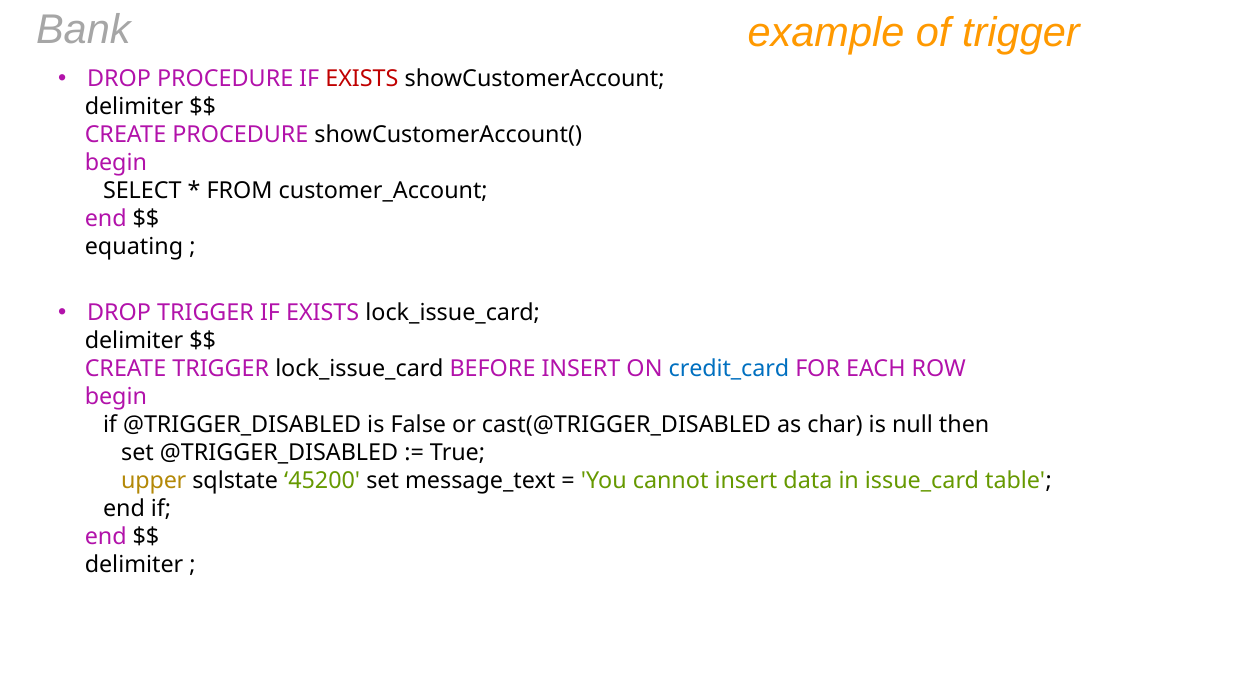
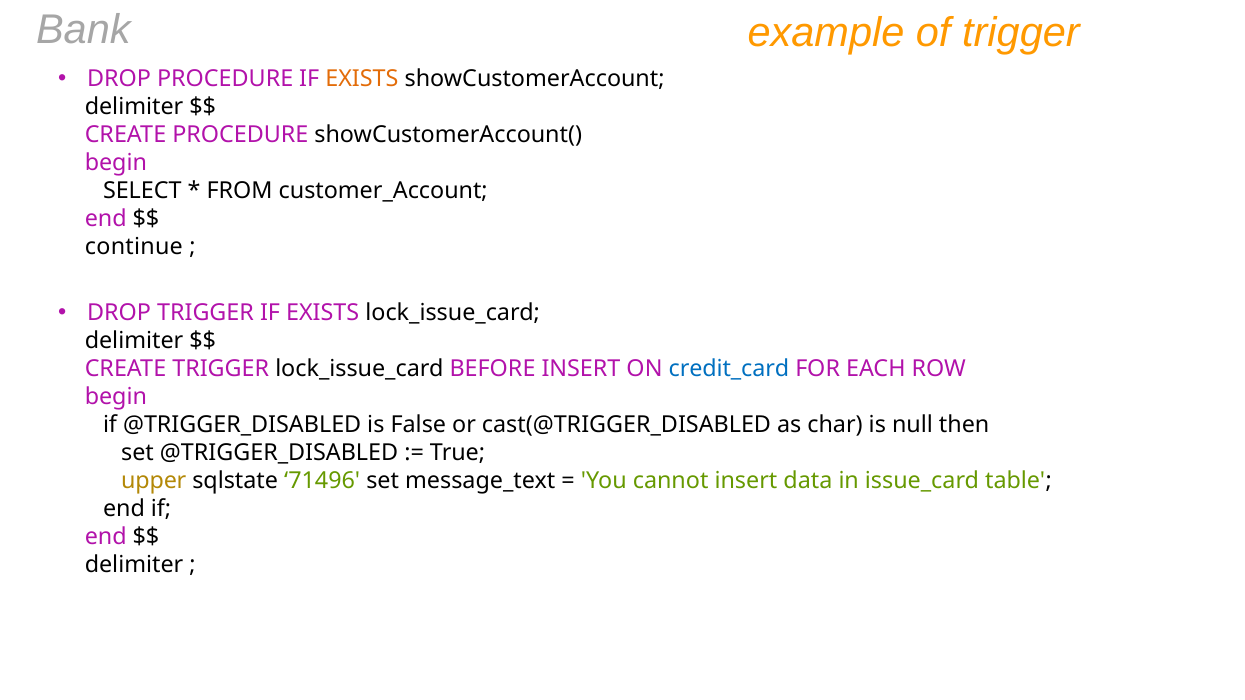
EXISTS colour: red -> orange (362, 79)
equating: equating -> continue (134, 247)
45200: 45200 -> 71496 (322, 481)
